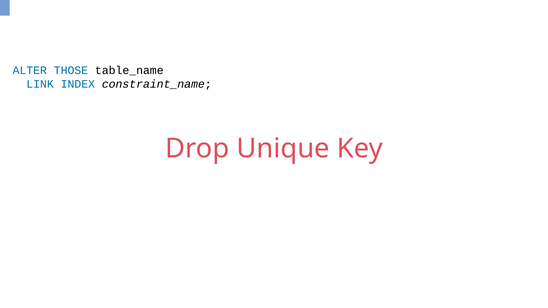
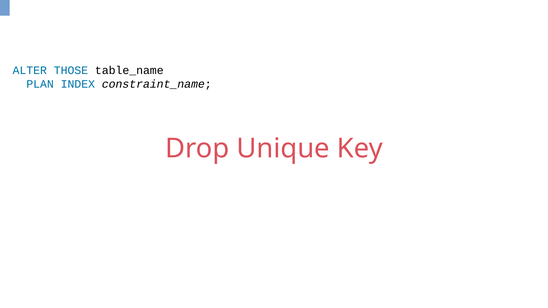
LINK: LINK -> PLAN (40, 84)
